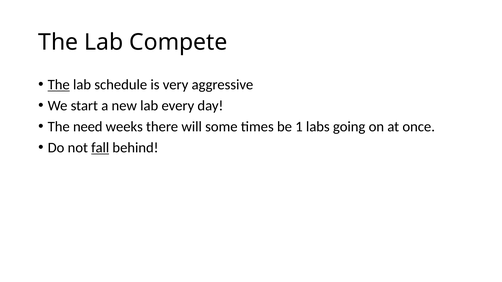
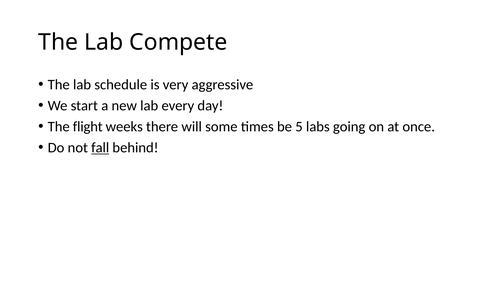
The underline: present -> none (59, 85)
need: need -> flight (88, 127)
1: 1 -> 5 (299, 127)
